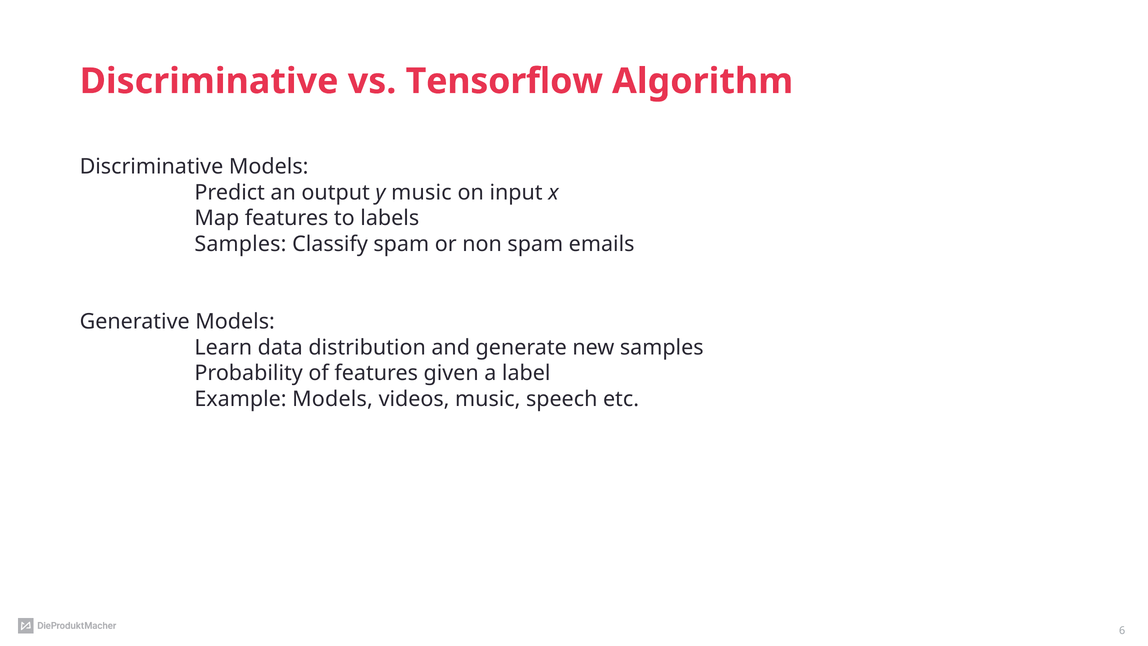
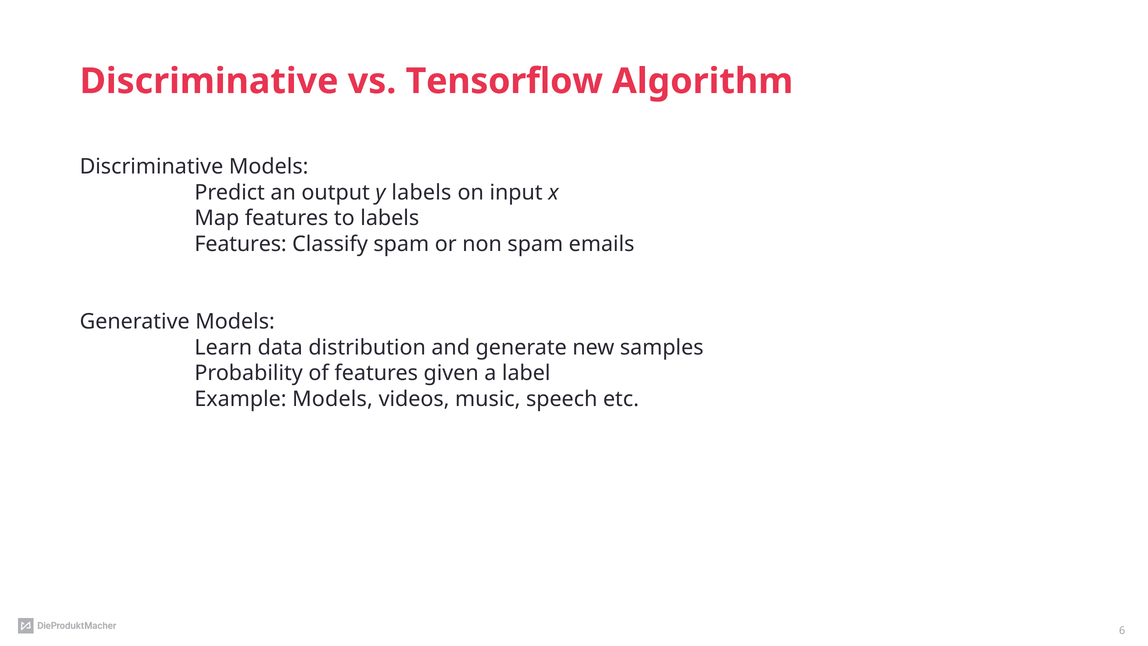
y music: music -> labels (421, 192)
Samples: Samples -> Features (241, 244)
